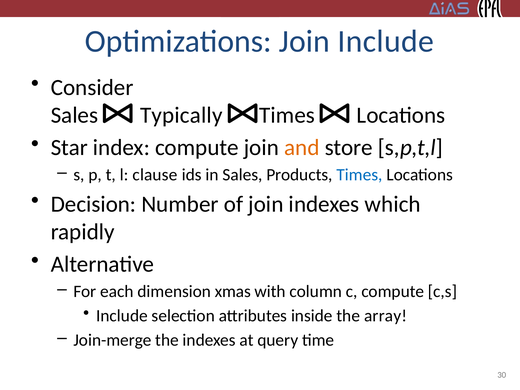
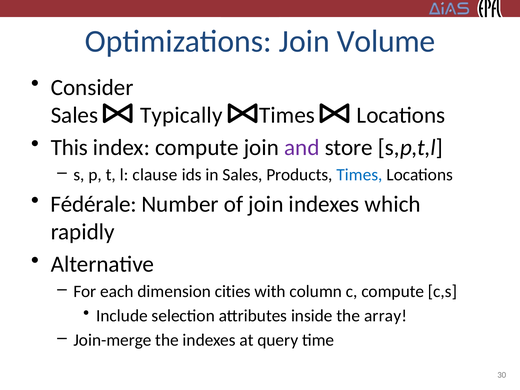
Join Include: Include -> Volume (386, 41)
Star: Star -> This (69, 148)
and colour: orange -> purple (302, 148)
Decision: Decision -> Fédérale (94, 204)
xmas: xmas -> cities (233, 292)
